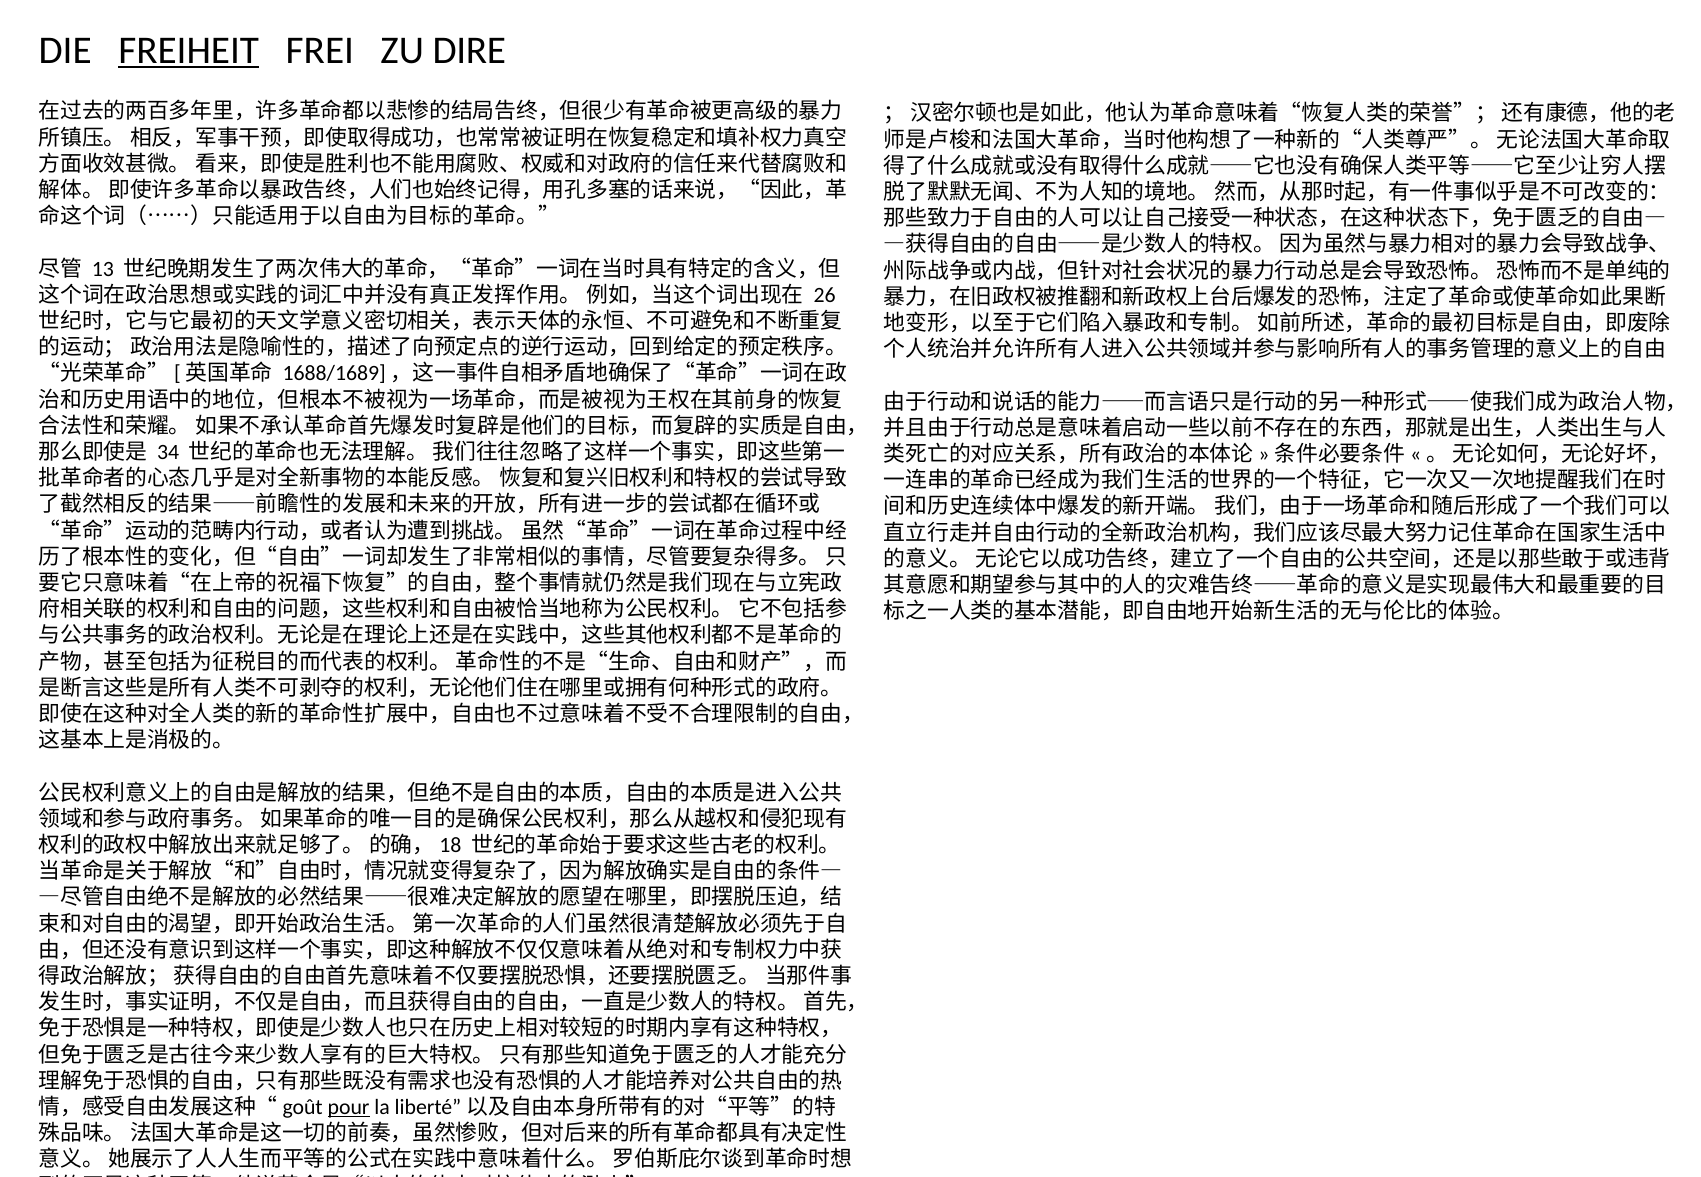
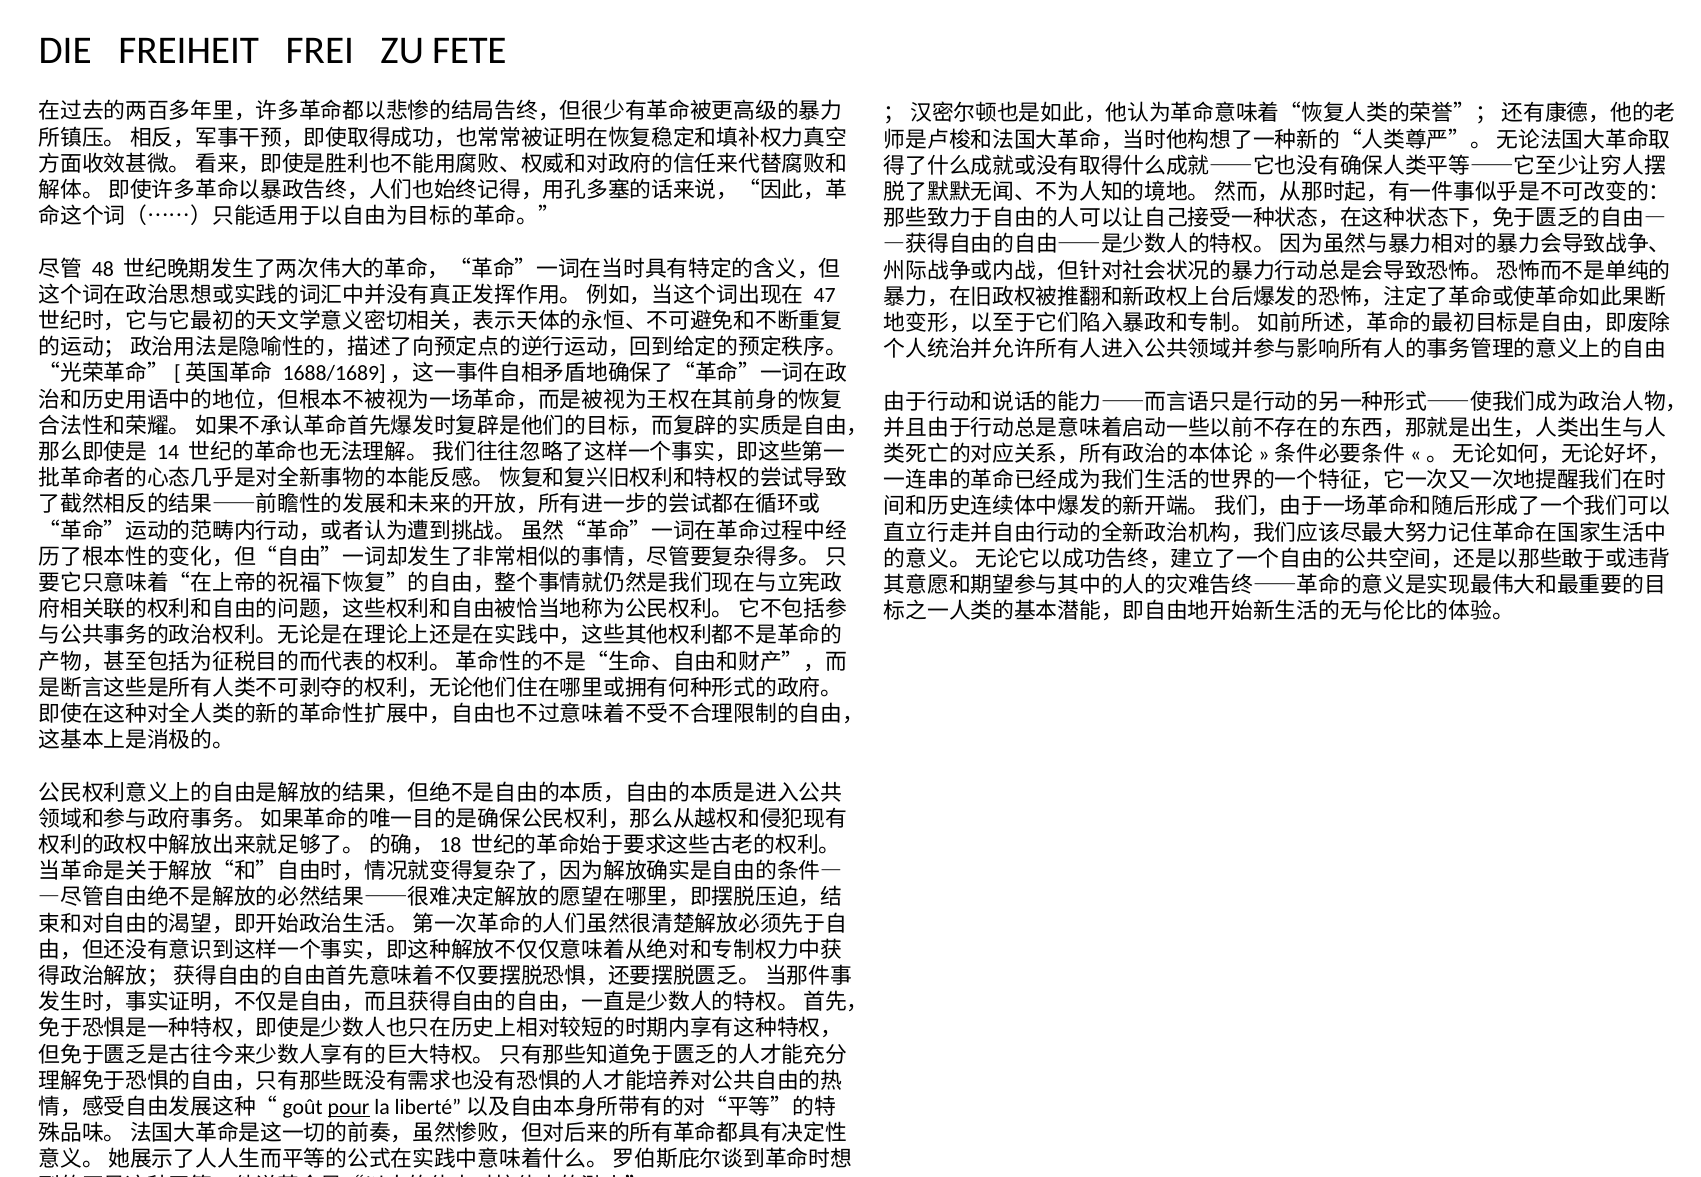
FREIHEIT underline: present -> none (189, 50)
DIRE: DIRE -> FETE (469, 50)
13: 13 -> 48 (103, 269)
26: 26 -> 47 (825, 295)
34: 34 -> 14 (168, 453)
